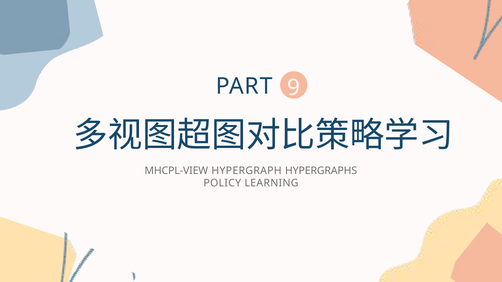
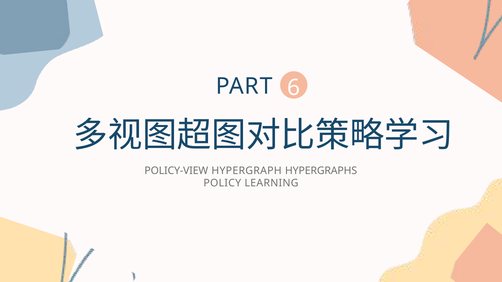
9: 9 -> 6 (294, 88)
MHCPL-VIEW: MHCPL-VIEW -> POLICY-VIEW (176, 171)
